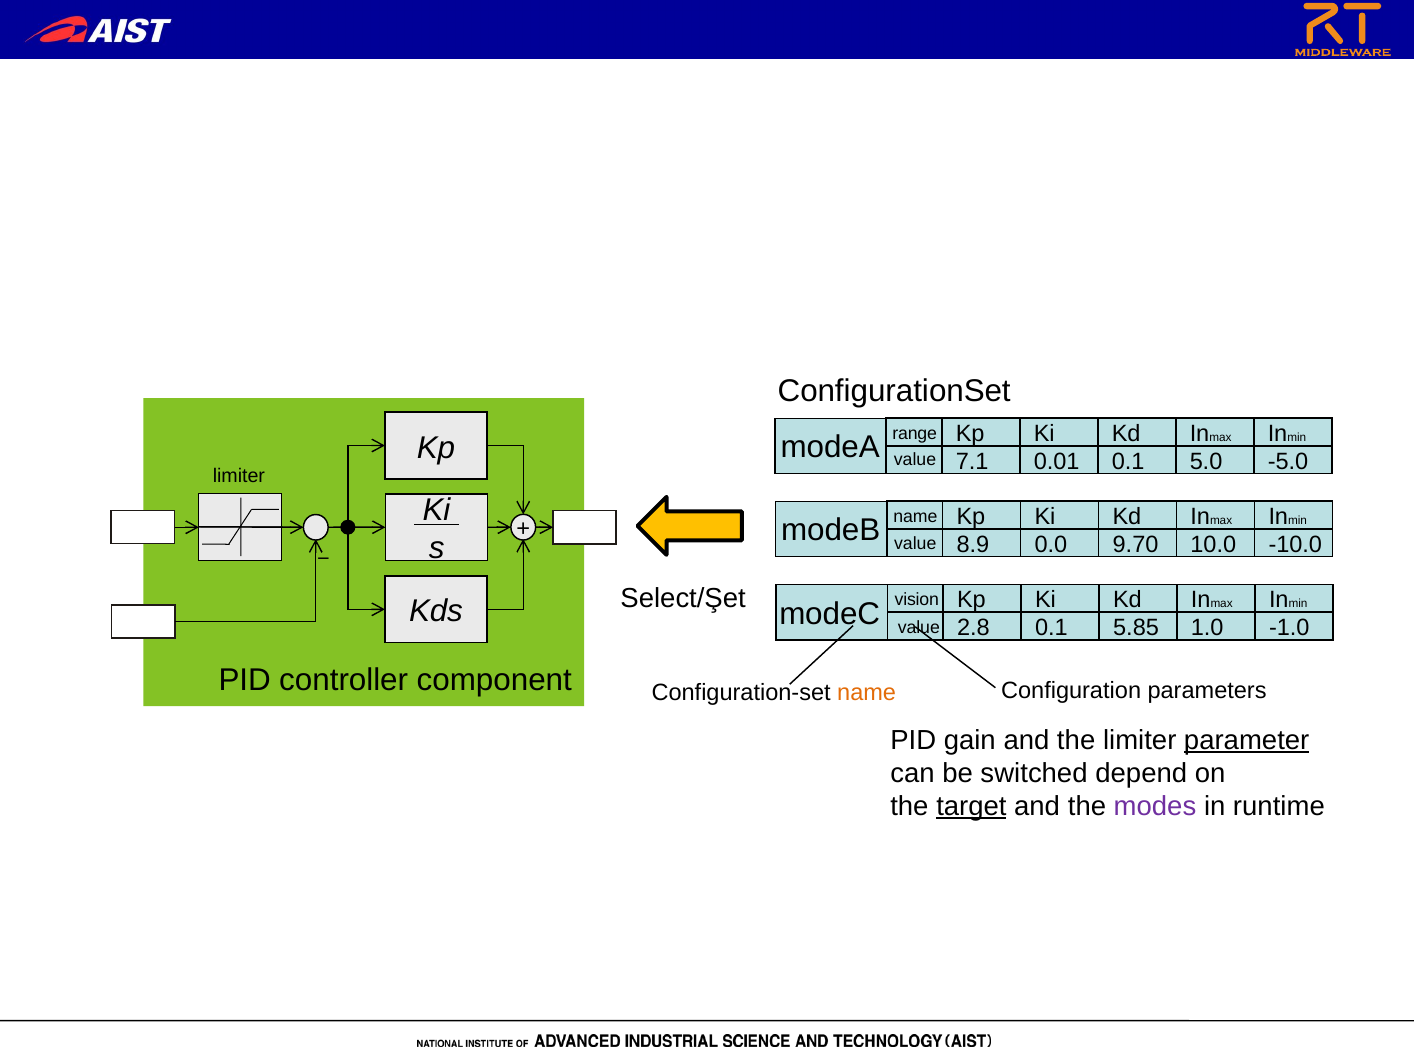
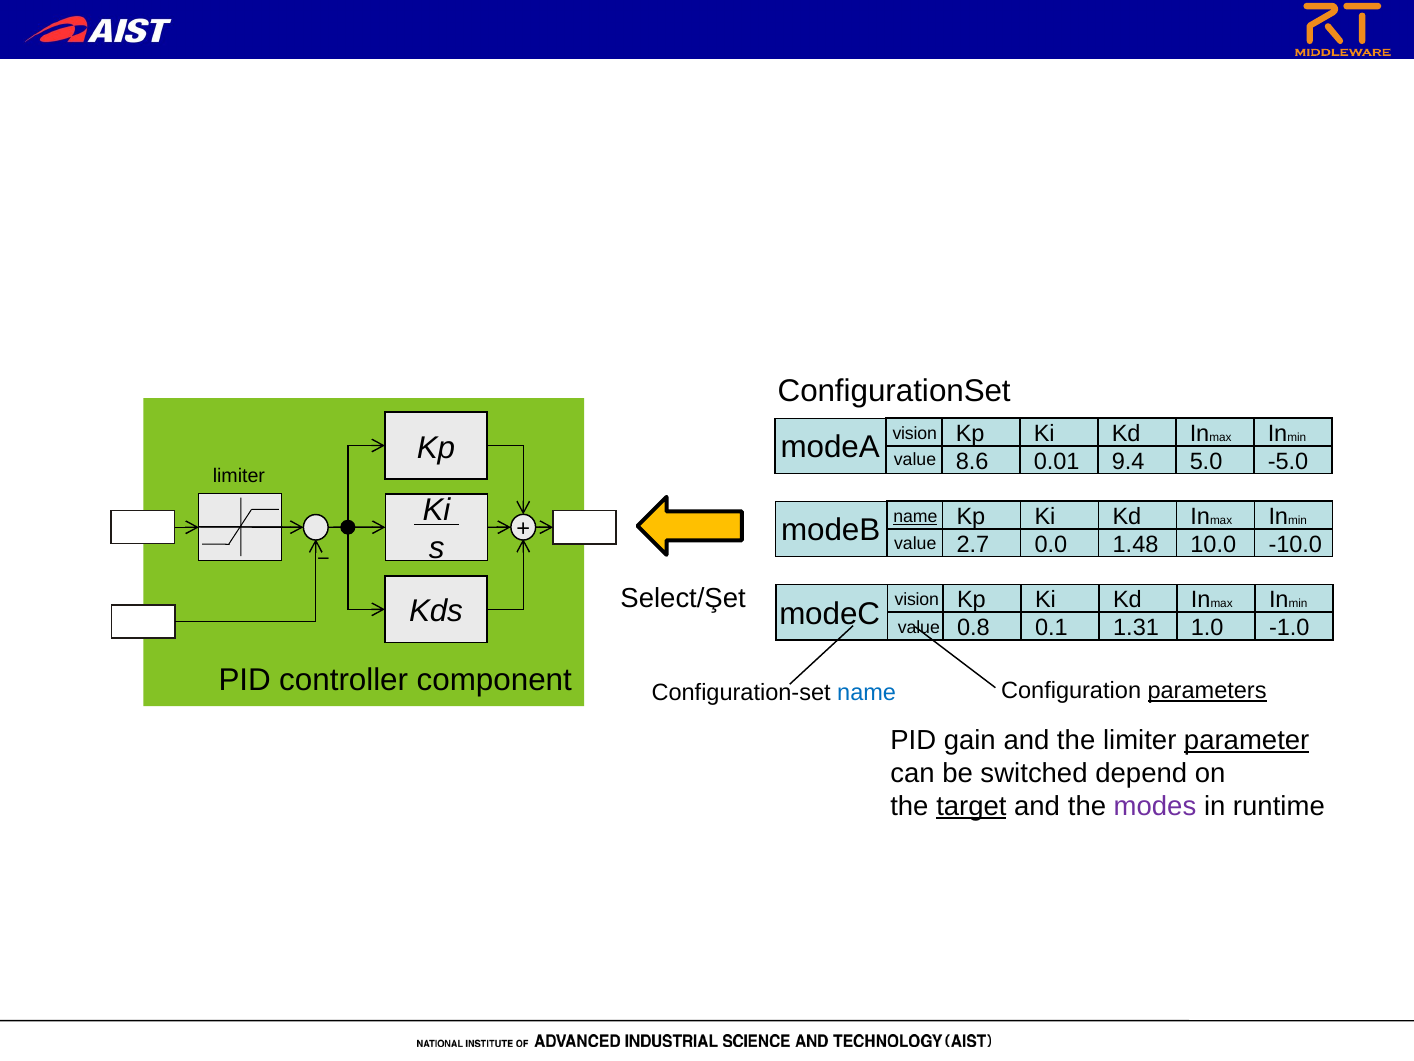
range: range -> vision (915, 434)
7.1: 7.1 -> 8.6 (972, 461)
0.01 0.1: 0.1 -> 9.4 (1128, 461)
name underline: none -> present (915, 517)
8.9: 8.9 -> 2.7 (973, 544)
9.70: 9.70 -> 1.48 (1136, 544)
2.8: 2.8 -> 0.8 (973, 627)
5.85: 5.85 -> 1.31 (1136, 627)
name colour: orange -> blue (867, 693)
parameters underline: none -> present (1207, 690)
